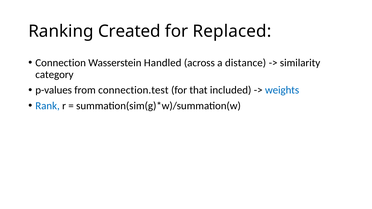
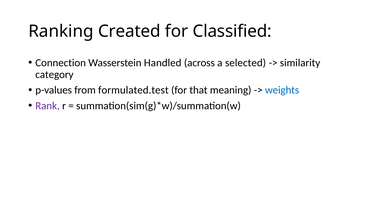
Replaced: Replaced -> Classified (232, 31)
distance: distance -> selected (246, 63)
connection.test: connection.test -> formulated.test (133, 90)
included: included -> meaning (231, 90)
Rank colour: blue -> purple (48, 106)
